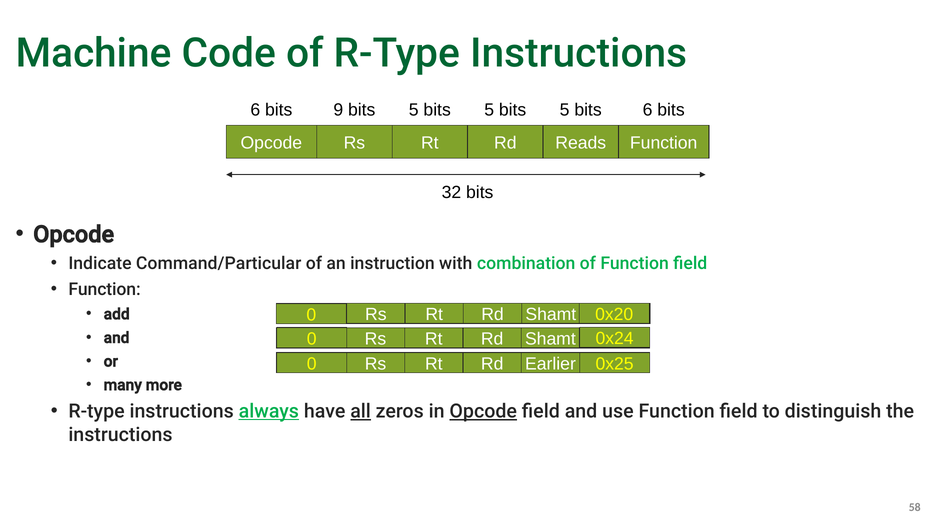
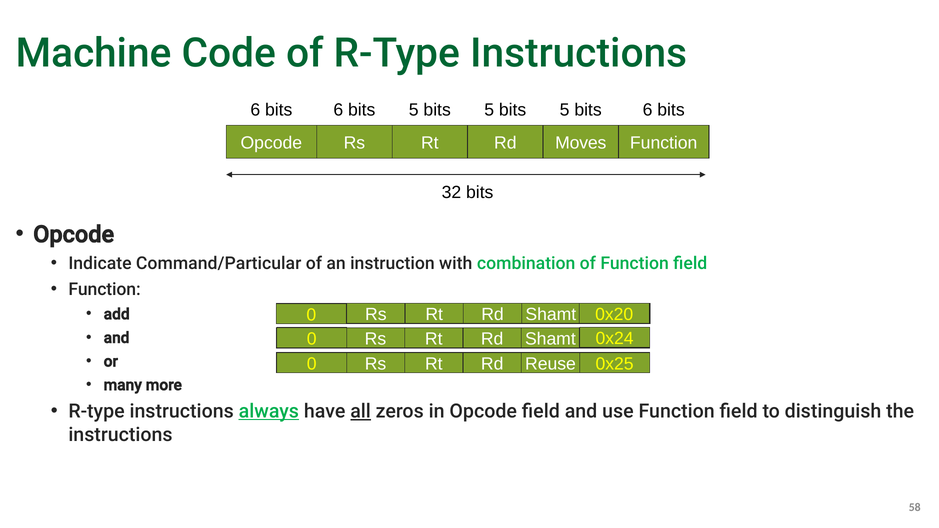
bits 9: 9 -> 6 (338, 110)
Reads: Reads -> Moves (581, 143)
Earlier: Earlier -> Reuse (550, 364)
Opcode underline: present -> none (483, 411)
